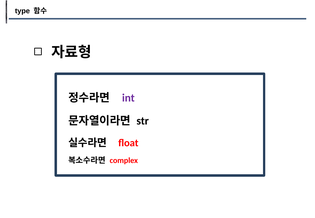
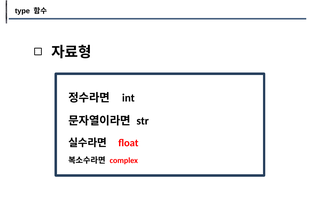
int colour: purple -> black (128, 98)
